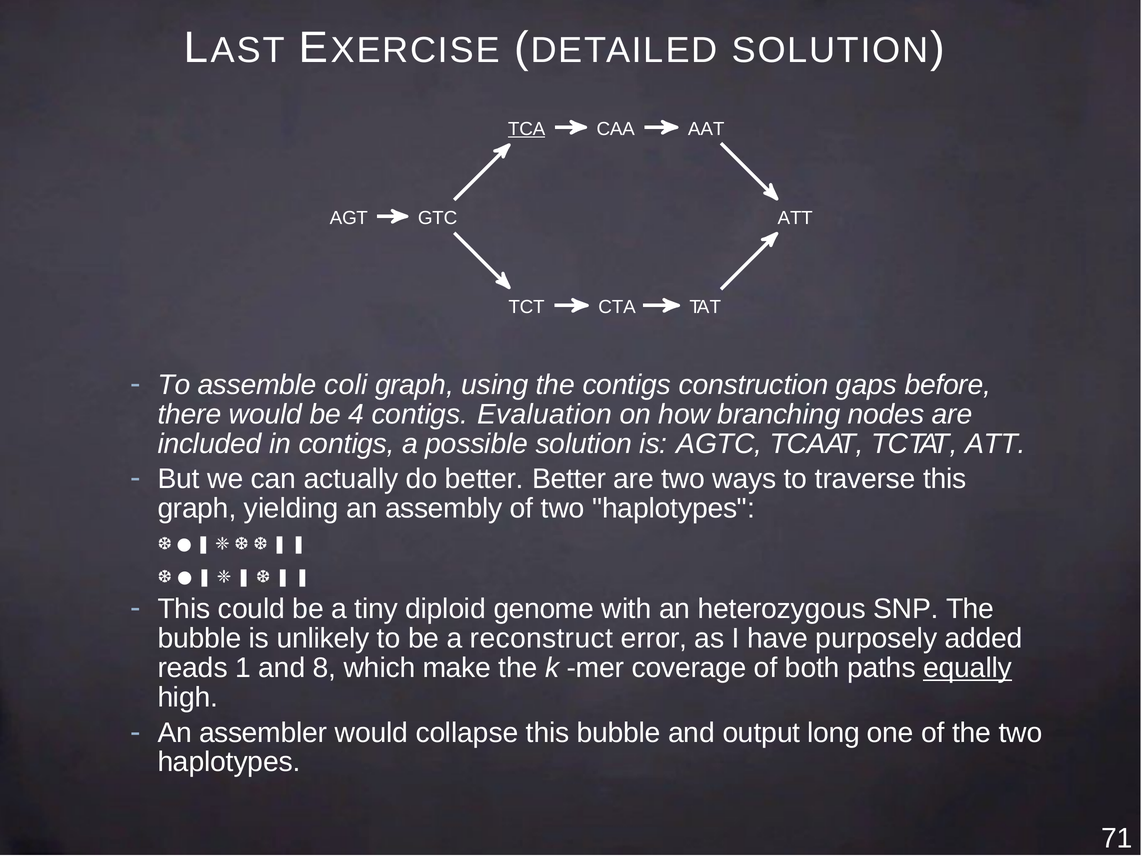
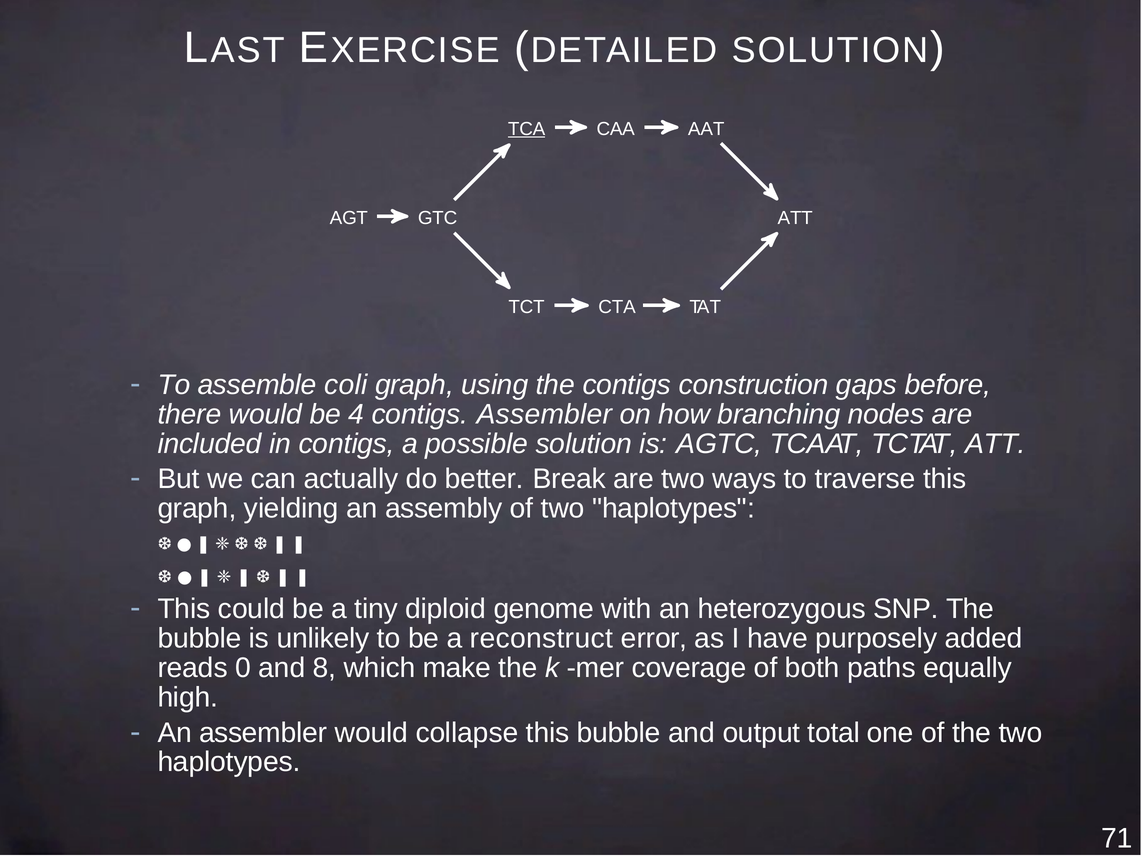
contigs Evaluation: Evaluation -> Assembler (545, 415)
better Better: Better -> Break (569, 479)
1: 1 -> 0 (243, 668)
equally underline: present -> none (968, 668)
long: long -> total (834, 734)
